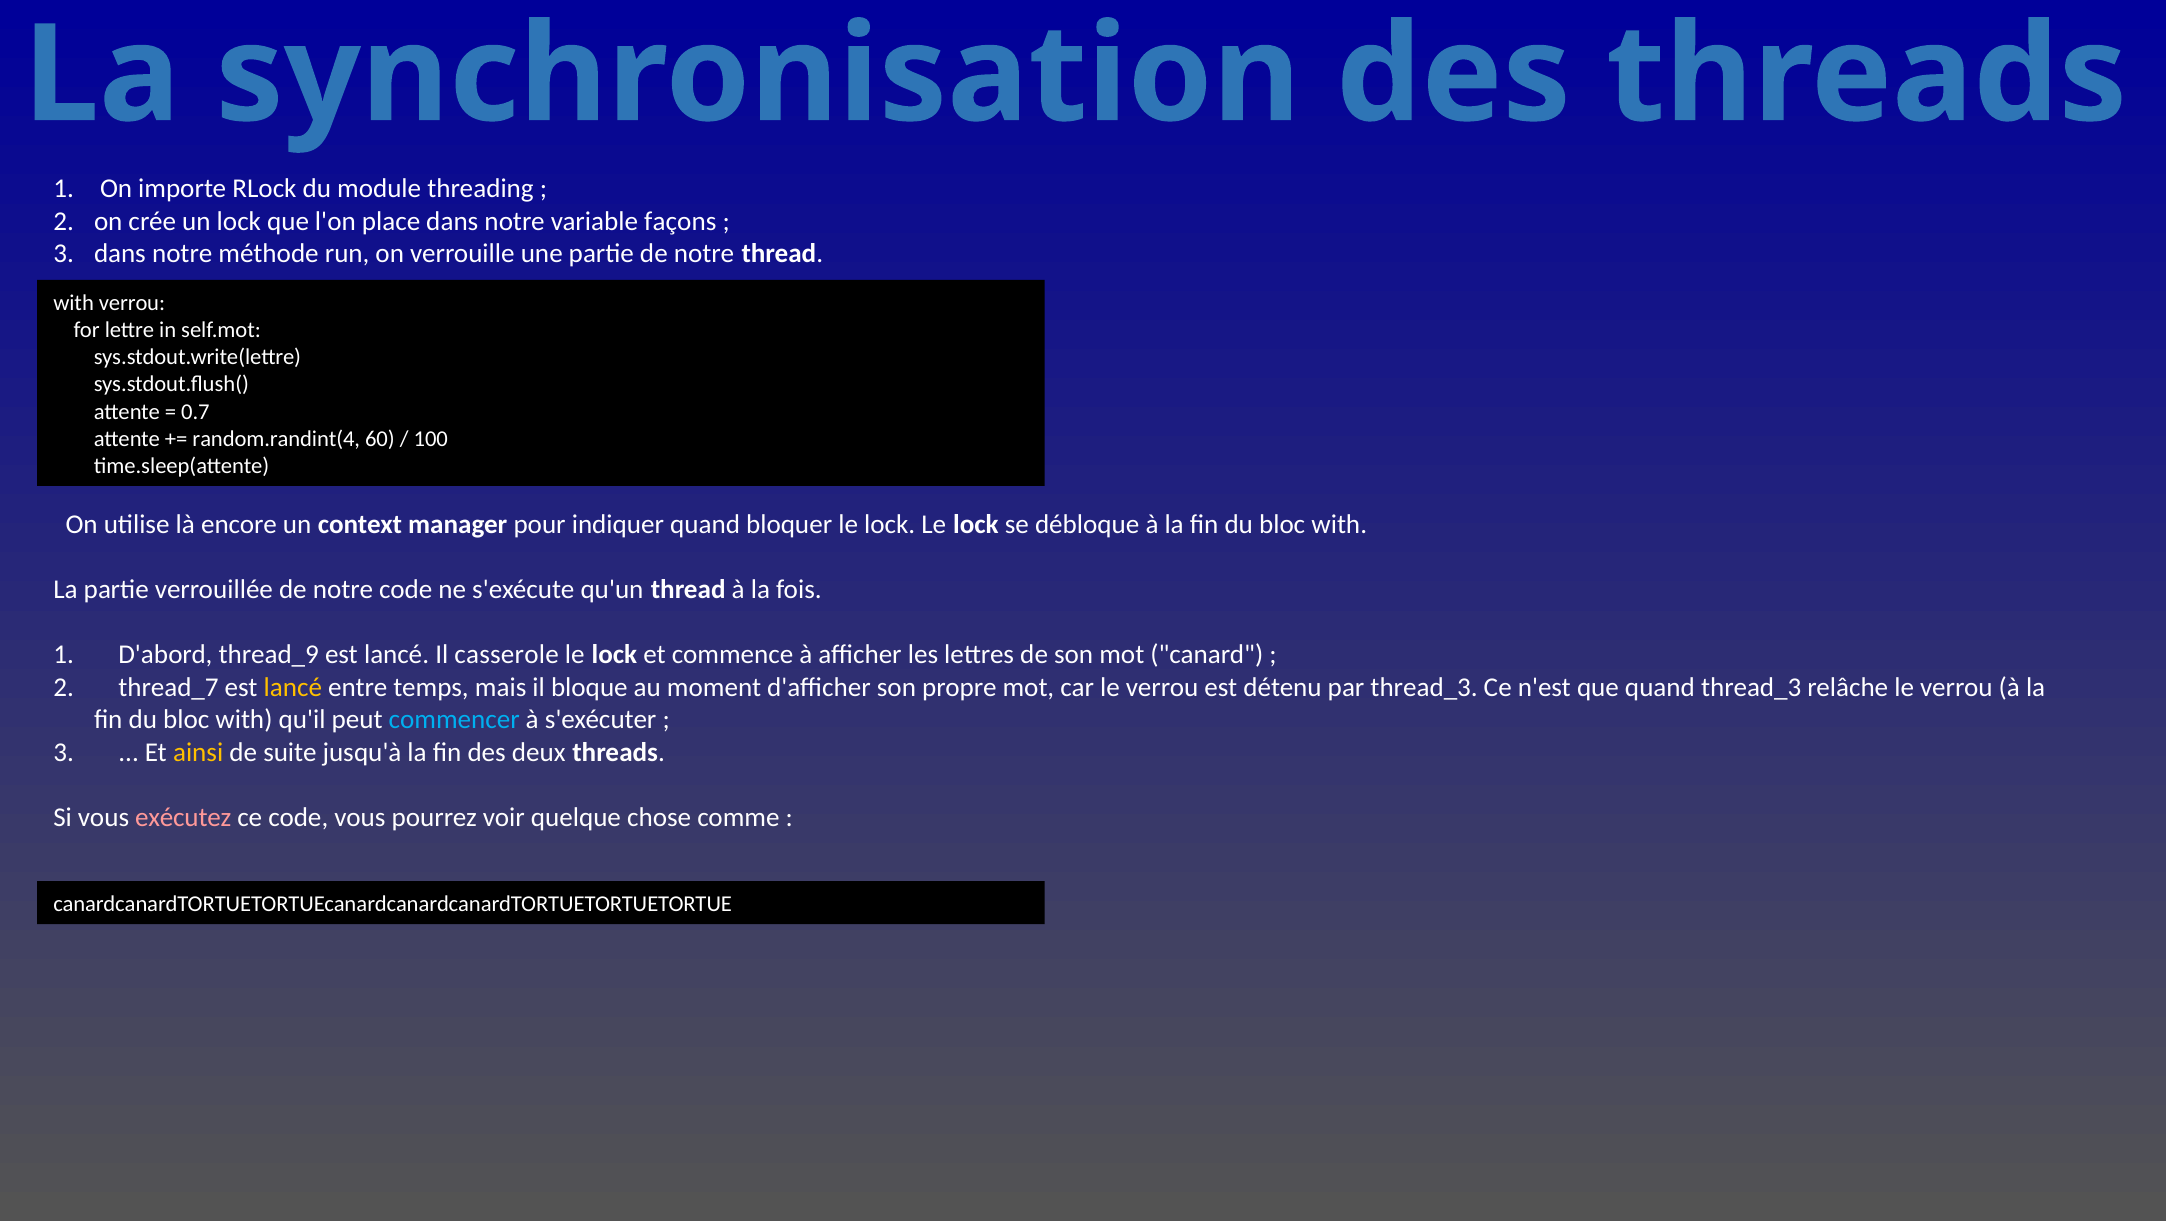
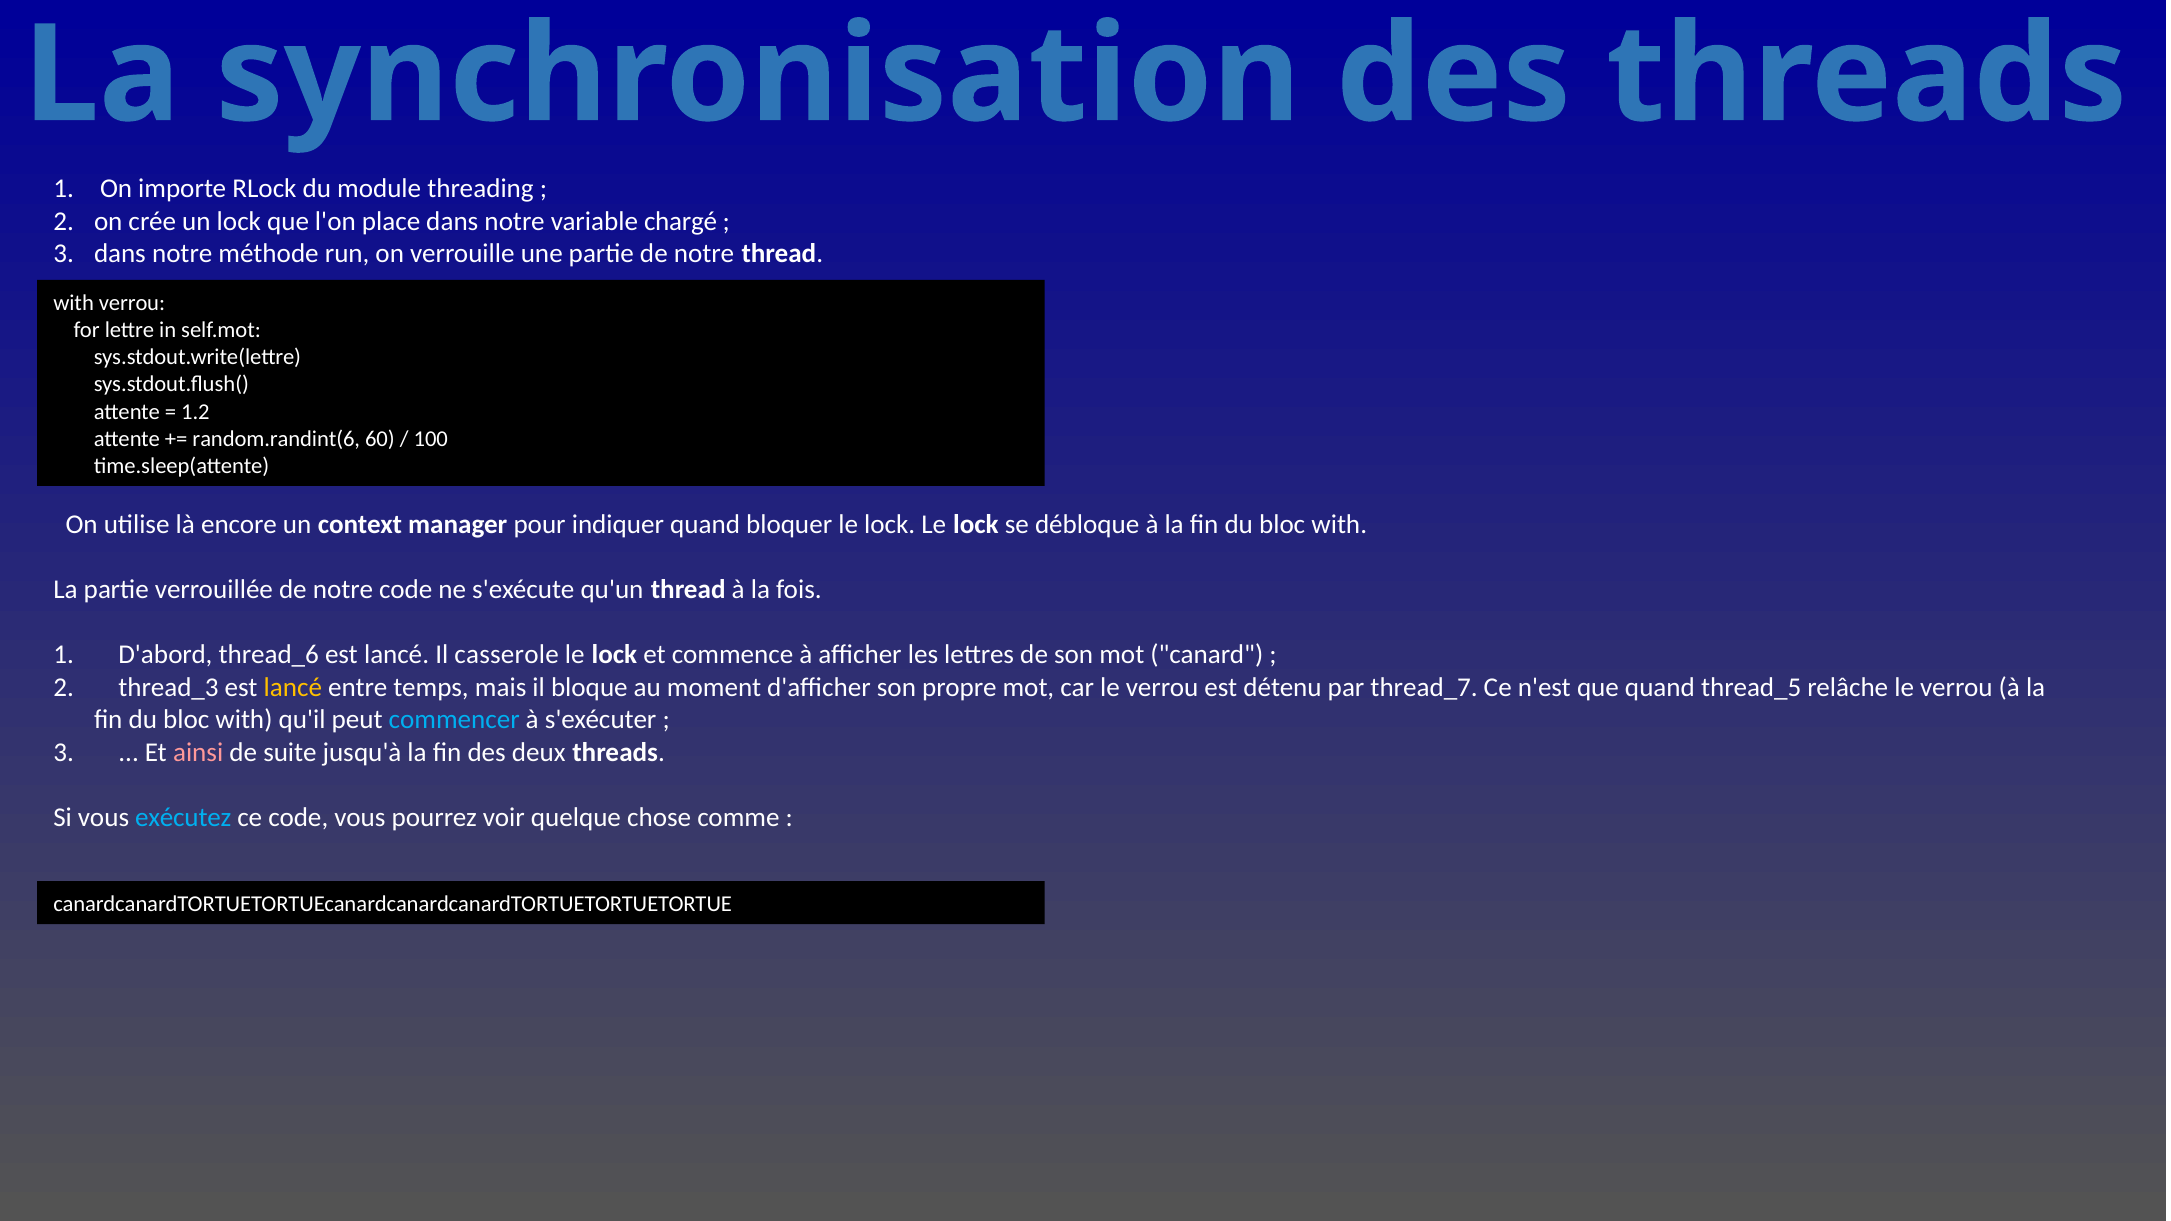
façons: façons -> chargé (681, 222)
0.7: 0.7 -> 1.2 (195, 412)
random.randint(4: random.randint(4 -> random.randint(6 (276, 439)
thread_9: thread_9 -> thread_6 (269, 655)
thread_7: thread_7 -> thread_3 (169, 687)
par thread_3: thread_3 -> thread_7 (1424, 687)
quand thread_3: thread_3 -> thread_5 (1751, 687)
ainsi colour: yellow -> pink (198, 752)
exécutez colour: pink -> light blue (183, 817)
